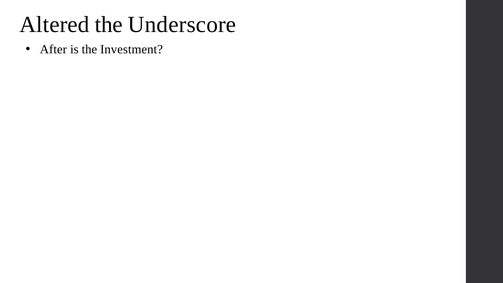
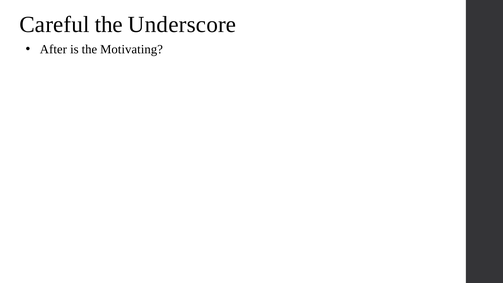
Altered: Altered -> Careful (54, 25)
Investment: Investment -> Motivating (132, 49)
